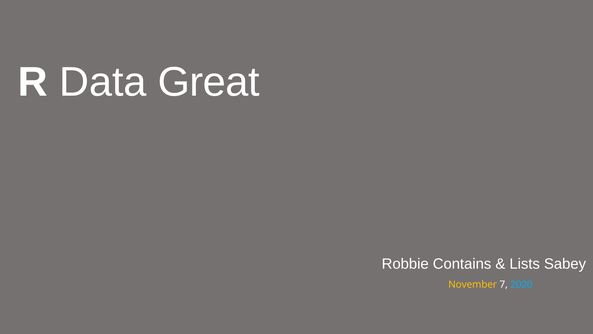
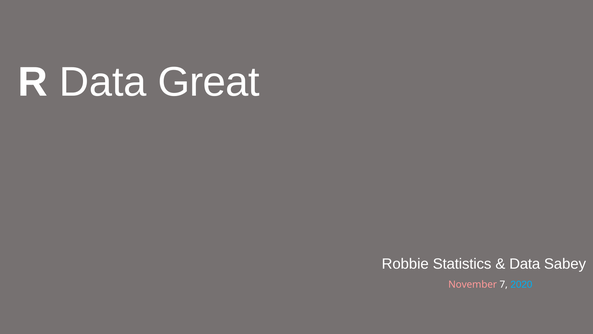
Contains: Contains -> Statistics (462, 264)
Lists: Lists -> Data (525, 264)
November colour: yellow -> pink (473, 284)
